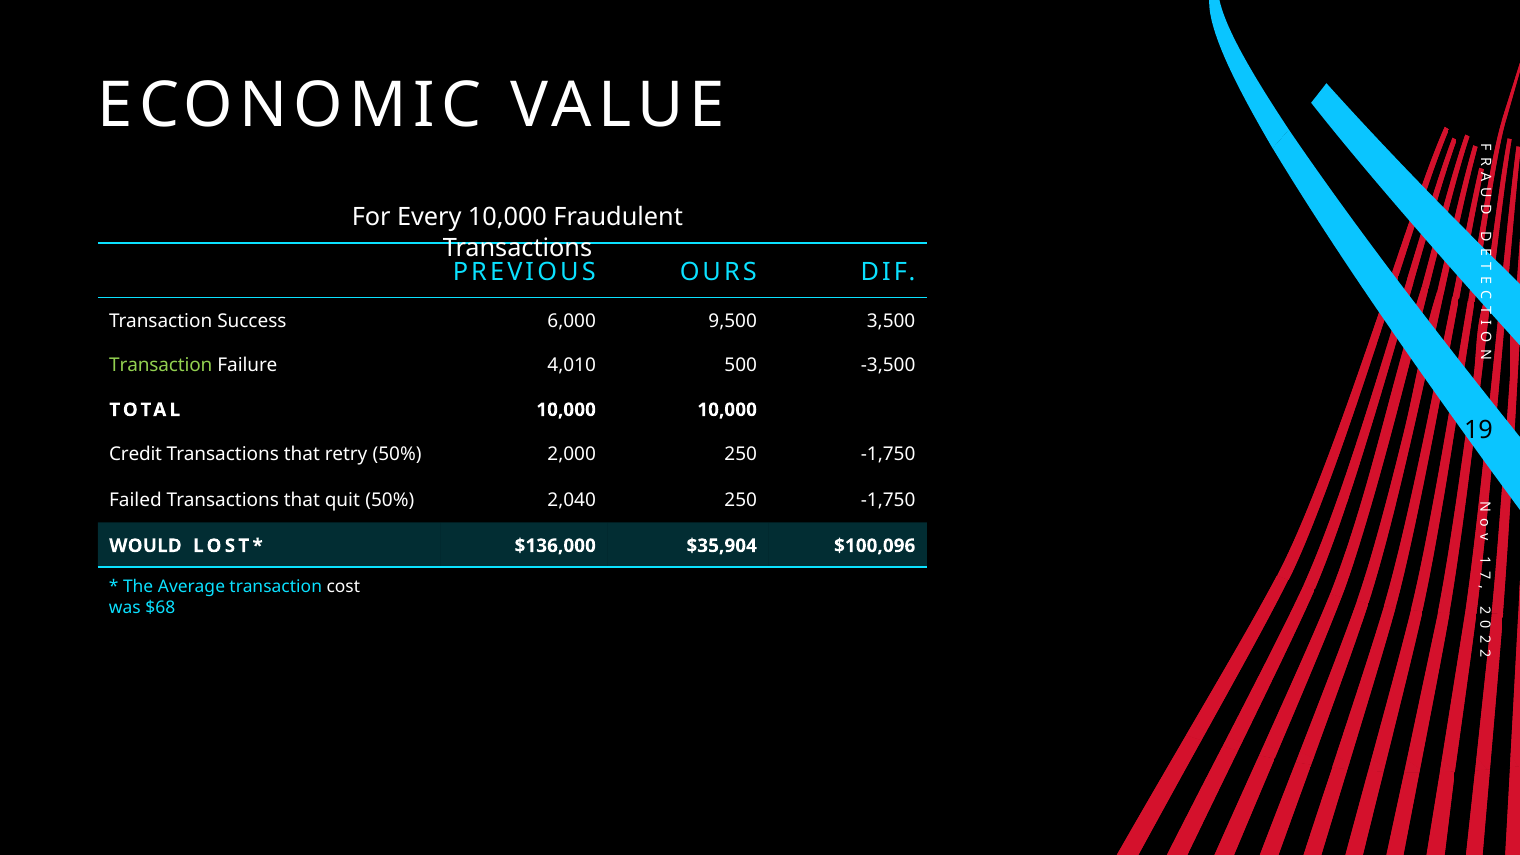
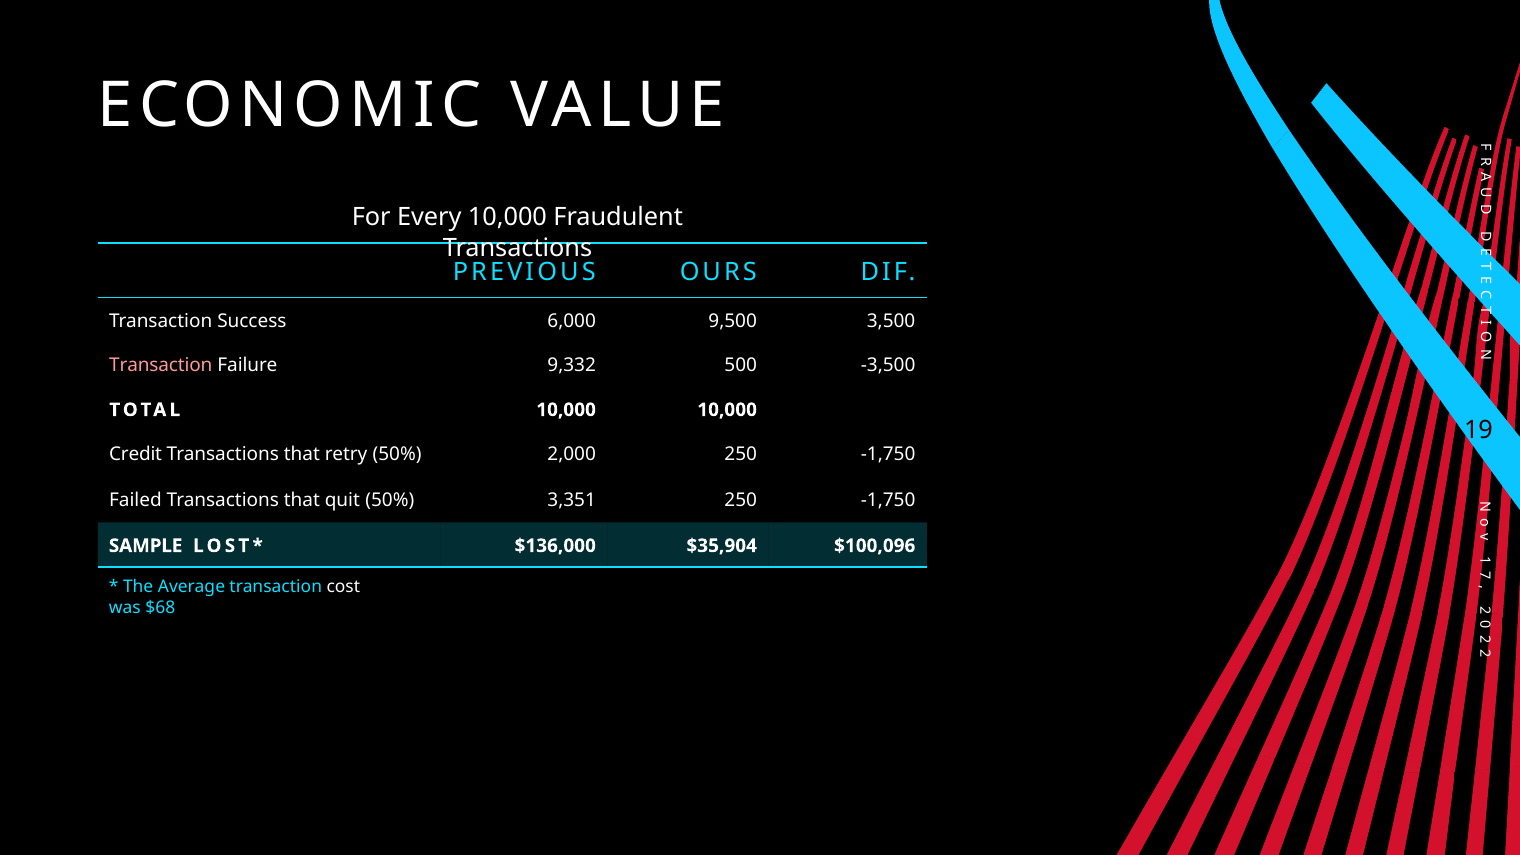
Transaction colour: light green -> pink (161, 365)
4,010: 4,010 -> 9,332 (572, 365)
2,040: 2,040 -> 3,351 (572, 500)
WOULD: WOULD -> SAMPLE (146, 546)
